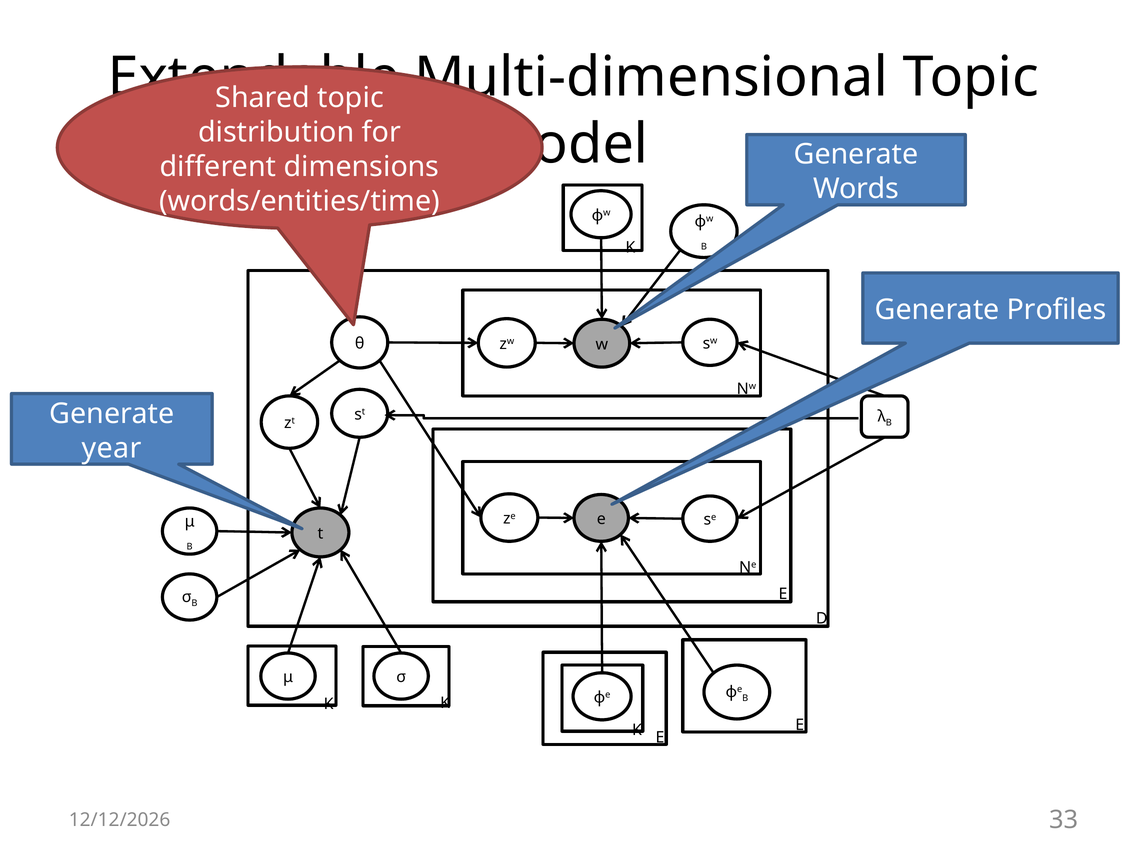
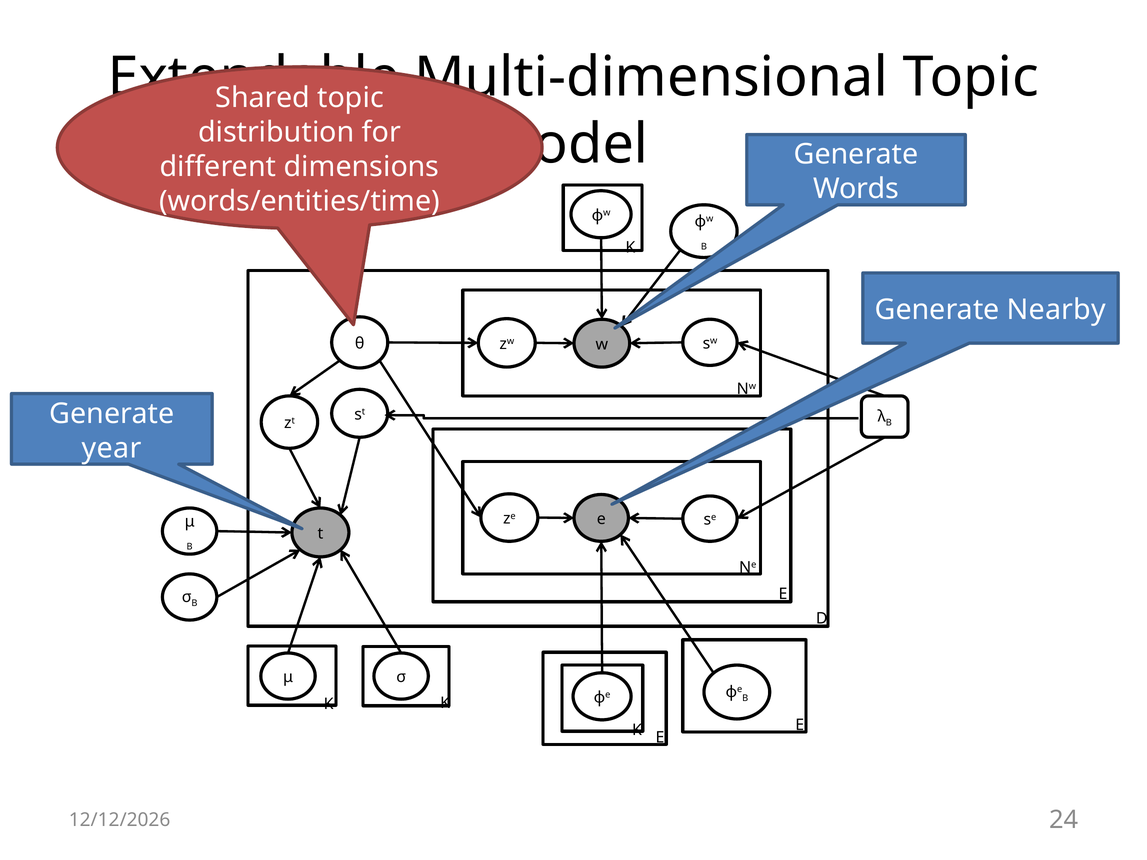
Profiles: Profiles -> Nearby (1056, 310)
33: 33 -> 24 (1064, 820)
